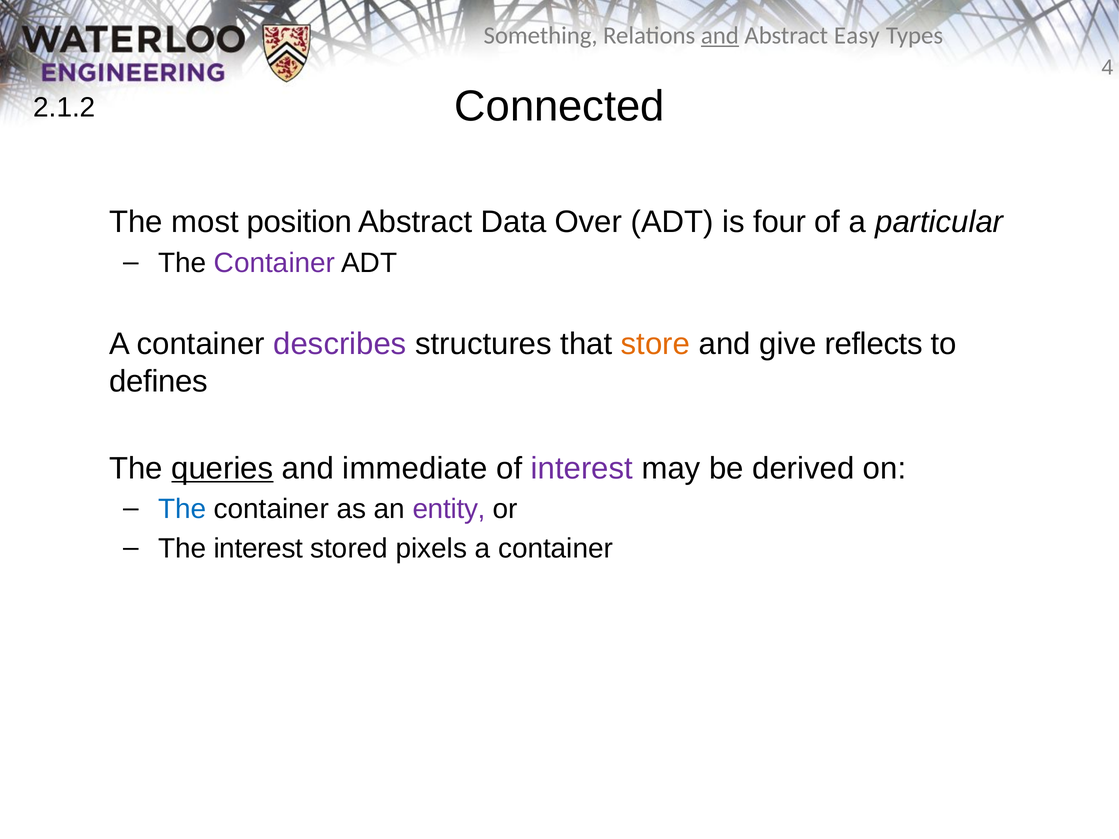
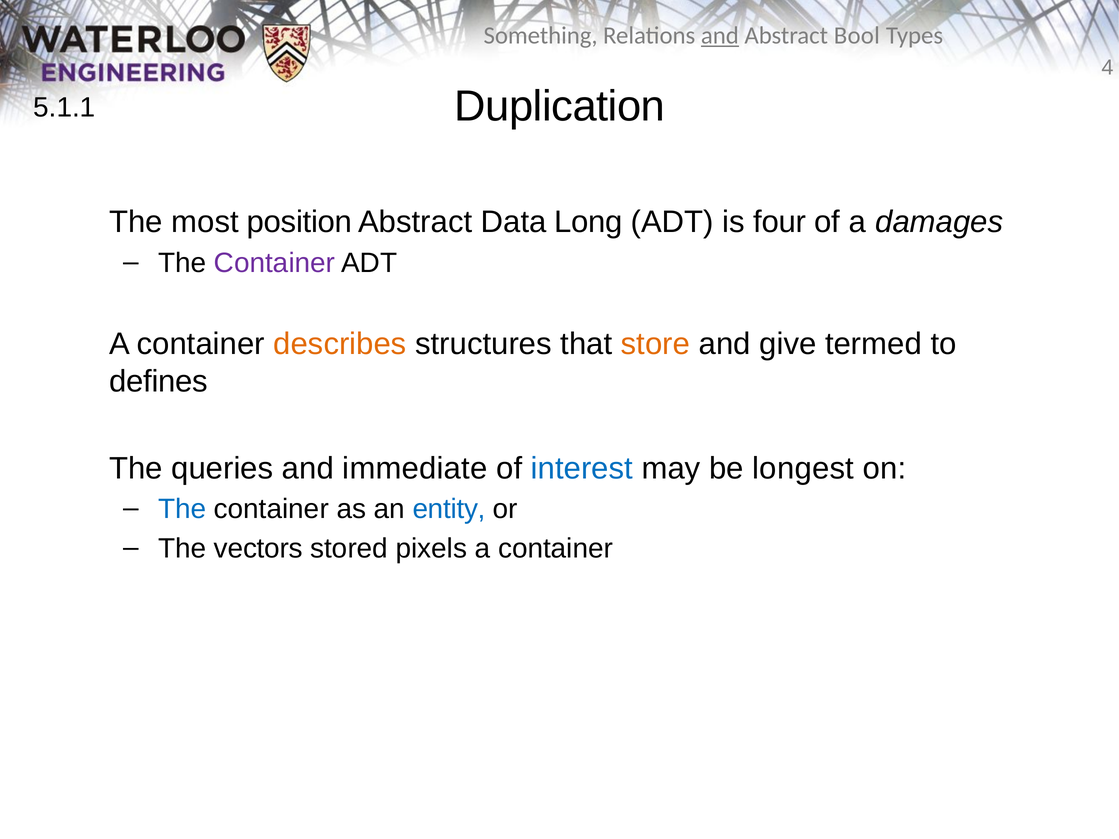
Easy: Easy -> Bool (857, 36)
Connected: Connected -> Duplication (560, 107)
2.1.2: 2.1.2 -> 5.1.1 (64, 108)
Over: Over -> Long (589, 222)
particular: particular -> damages (939, 222)
describes colour: purple -> orange (340, 344)
reflects: reflects -> termed (873, 344)
queries underline: present -> none (222, 468)
interest colour: purple -> blue (582, 468)
derived: derived -> longest (803, 468)
entity colour: purple -> blue (449, 509)
The interest: interest -> vectors (258, 548)
